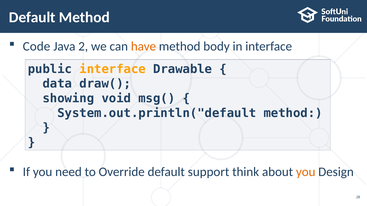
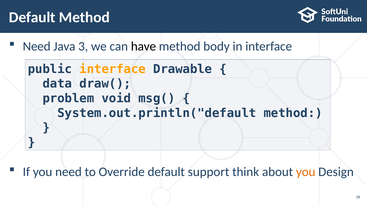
Code: Code -> Need (37, 47)
2: 2 -> 3 (83, 47)
have colour: orange -> black (143, 47)
showing: showing -> problem (68, 99)
